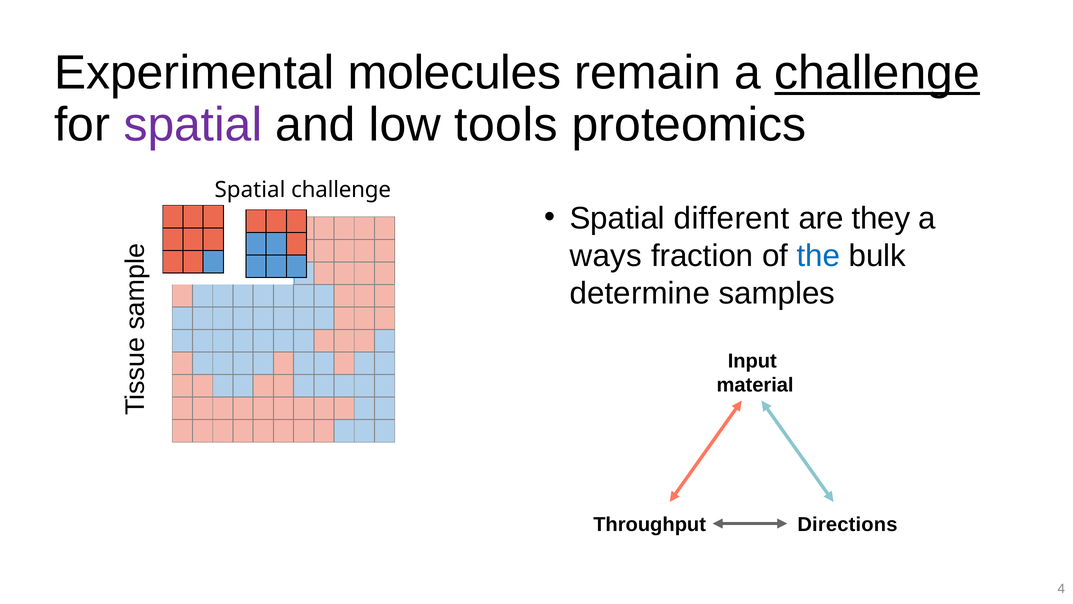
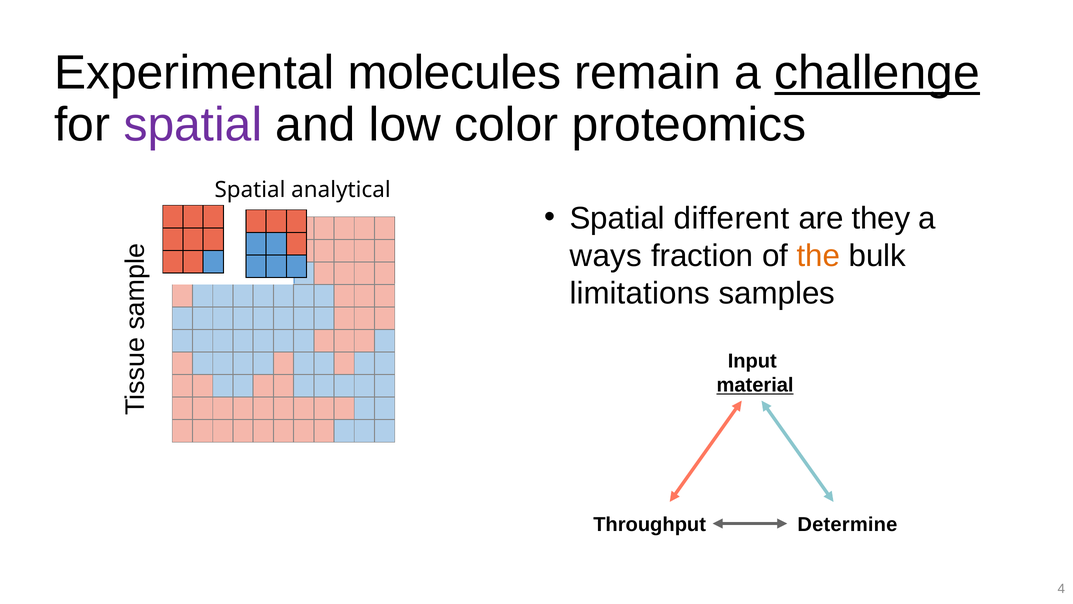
tools: tools -> color (506, 125)
Spatial challenge: challenge -> analytical (341, 190)
the colour: blue -> orange (818, 256)
determine: determine -> limitations (640, 293)
material underline: none -> present (755, 385)
Directions: Directions -> Determine (847, 524)
